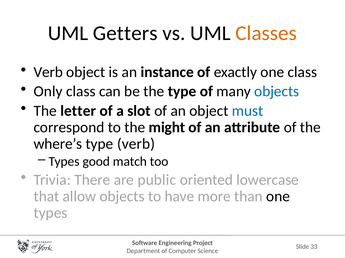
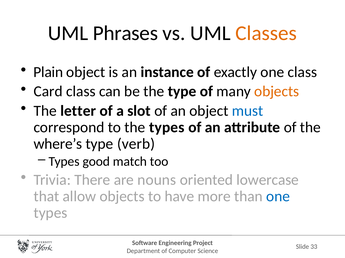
Getters: Getters -> Phrases (125, 33)
Verb: Verb -> Plain (48, 72)
Only: Only -> Card (48, 92)
objects colour: blue -> orange (277, 92)
the might: might -> types (167, 128)
public: public -> nouns (157, 180)
one colour: black -> blue (278, 197)
